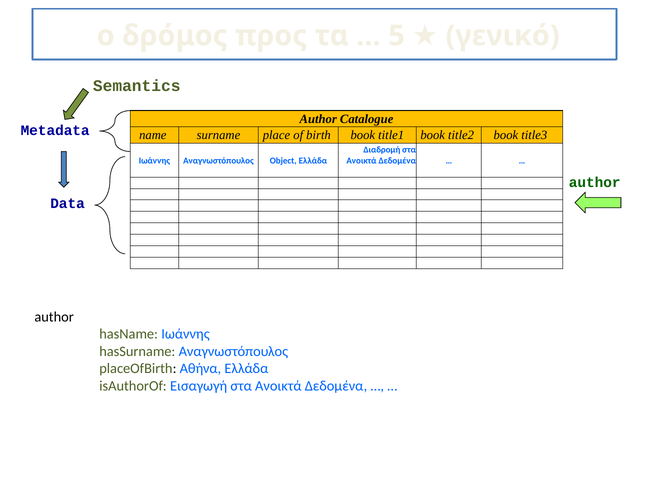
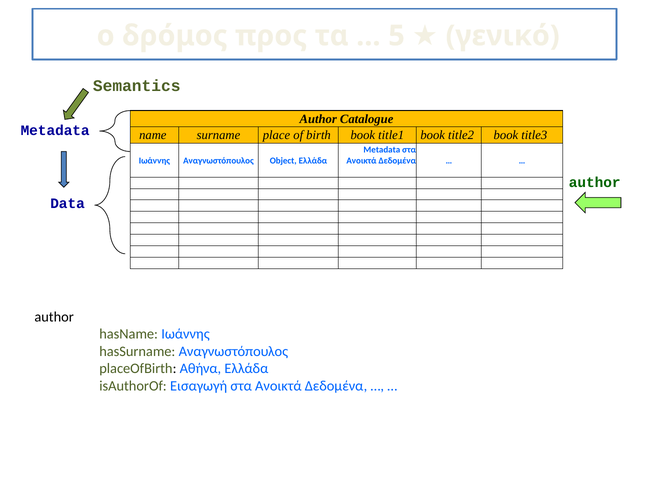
Διαδρομή: Διαδρομή -> Metadata (382, 150)
